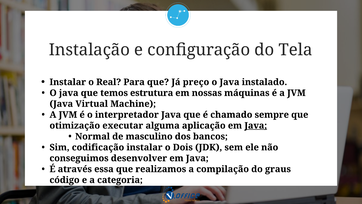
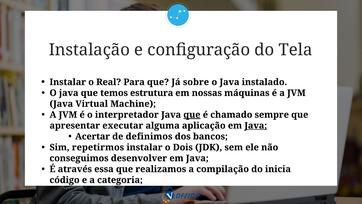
preço: preço -> sobre (196, 82)
que underline: none -> present (192, 115)
otimização: otimização -> apresentar (75, 125)
Normal: Normal -> Acertar (93, 136)
masculino: masculino -> definimos (149, 136)
codificação: codificação -> repetirmos (98, 147)
graus: graus -> inicia (278, 169)
